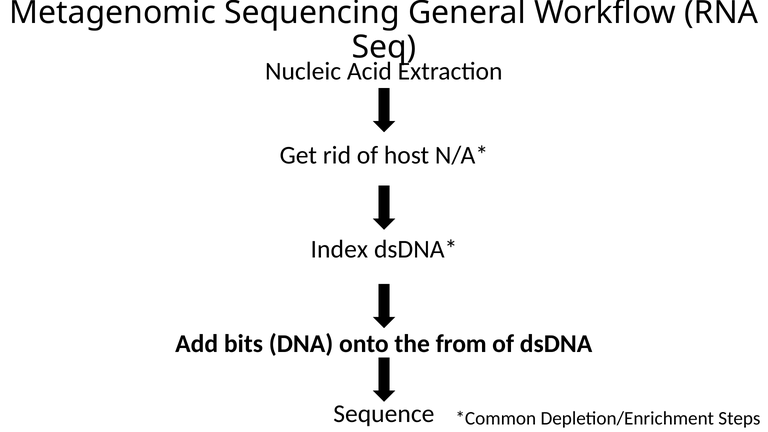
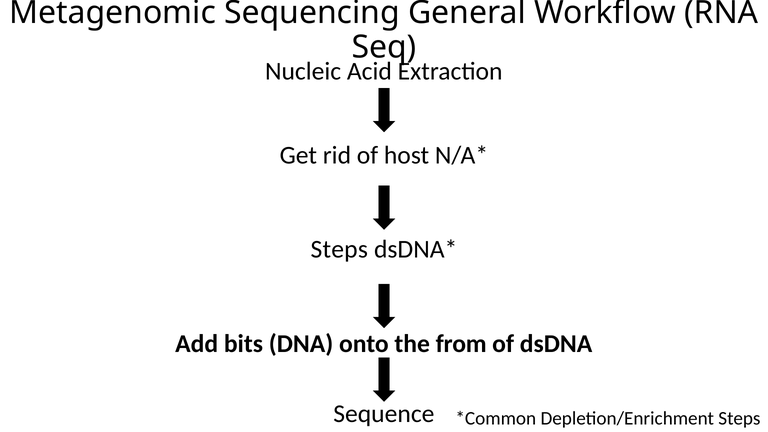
Index: Index -> Steps (339, 249)
